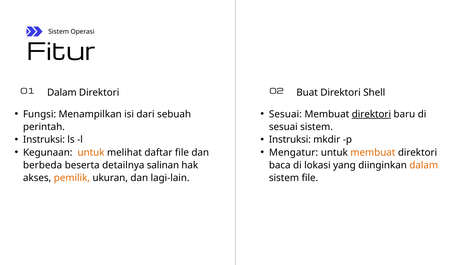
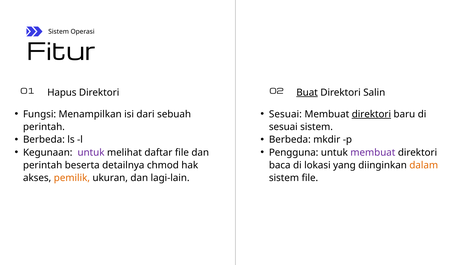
Dalam: Dalam -> Hapus (62, 92)
Buat underline: none -> present (307, 92)
Shell: Shell -> Salin (374, 92)
Instruksi: Instruksi -> Berbeda (44, 140)
Instruksi: Instruksi -> Berbeda (290, 140)
untuk colour: orange -> purple (91, 152)
Mengatur: Mengatur -> Pengguna (294, 152)
membuat colour: orange -> purple (373, 152)
berbeda: berbeda -> perintah (43, 165)
salinan: salinan -> chmod (163, 165)
